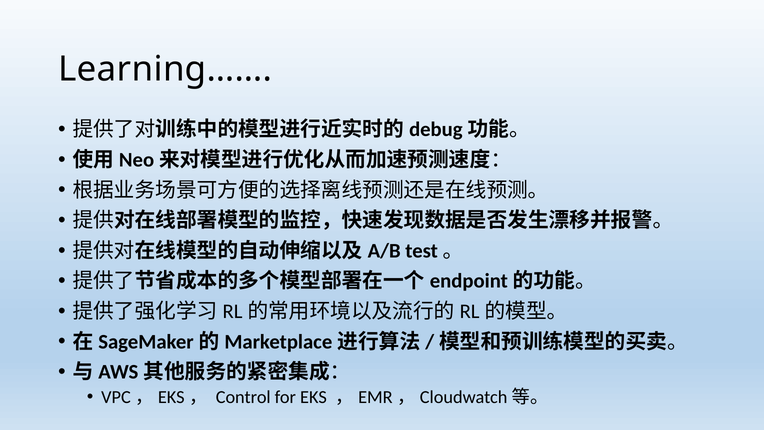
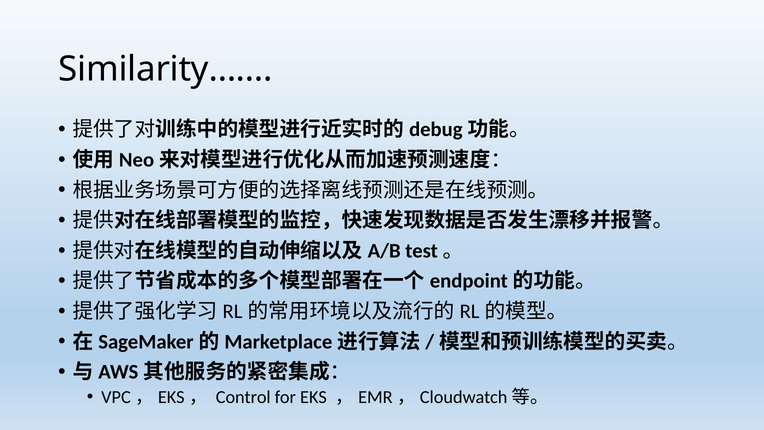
Learning……: Learning…… -> Similarity…… (166, 69)
